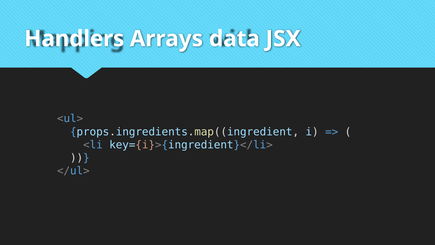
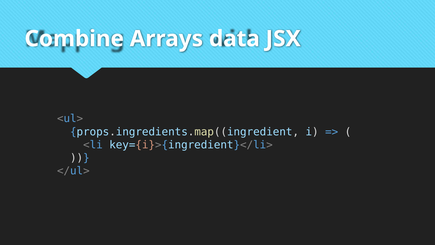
Handlers: Handlers -> Combine (74, 39)
